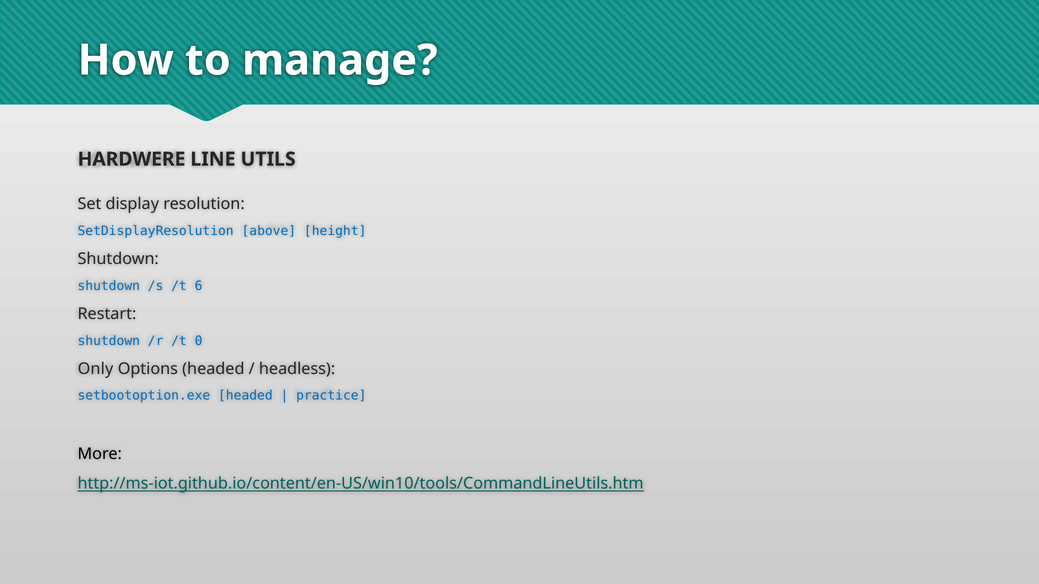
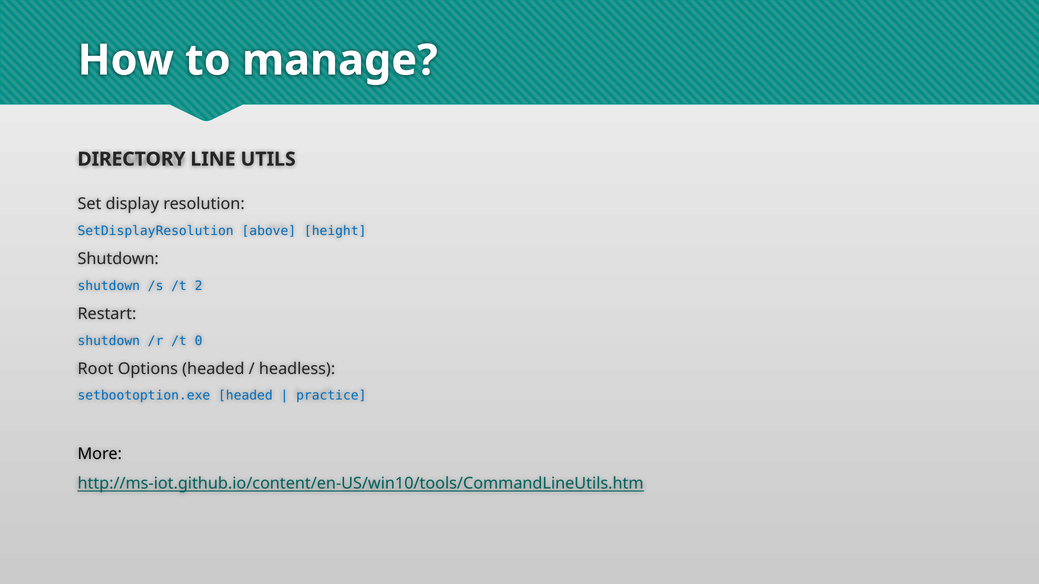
HARDWERE: HARDWERE -> DIRECTORY (132, 159)
6: 6 -> 2 (199, 286)
Only: Only -> Root (95, 369)
